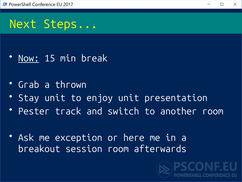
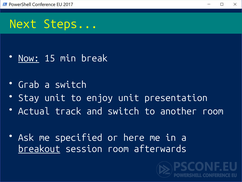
a thrown: thrown -> switch (71, 85)
Pester: Pester -> Actual (34, 111)
exception: exception -> specified (79, 137)
breakout underline: none -> present (39, 149)
